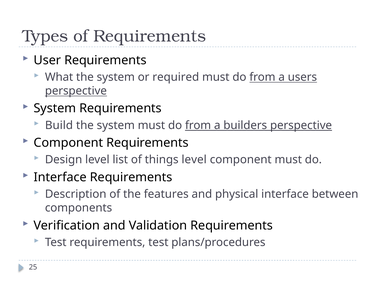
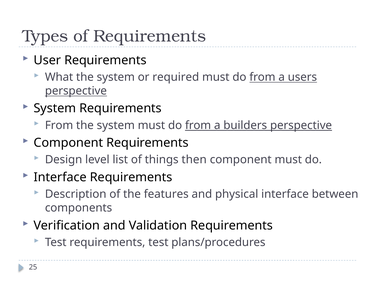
Build: Build -> From (59, 125)
things level: level -> then (194, 160)
